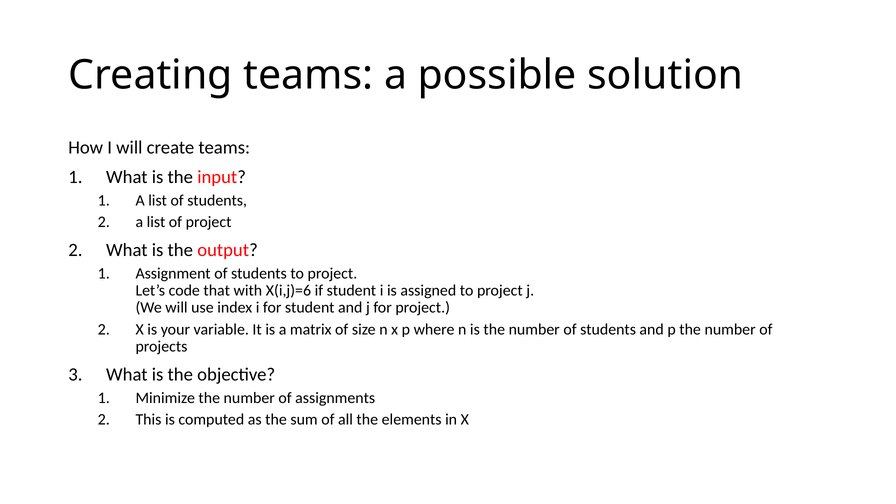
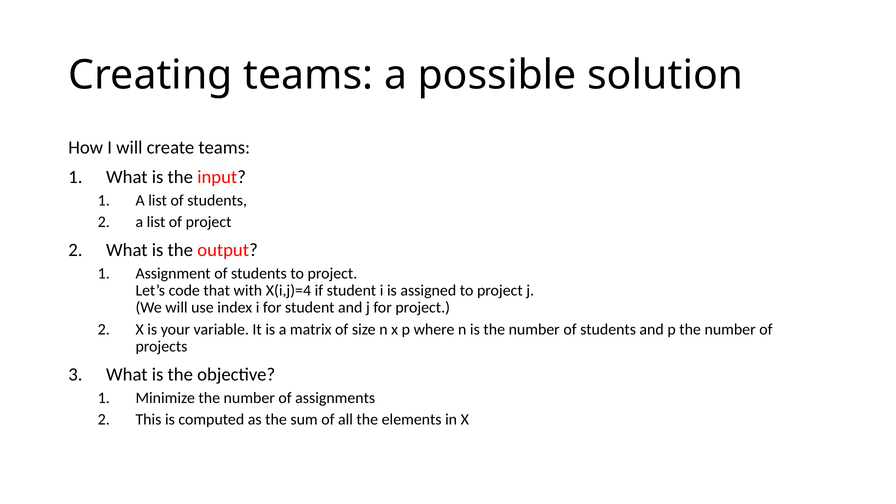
X(i,j)=6: X(i,j)=6 -> X(i,j)=4 (288, 291)
